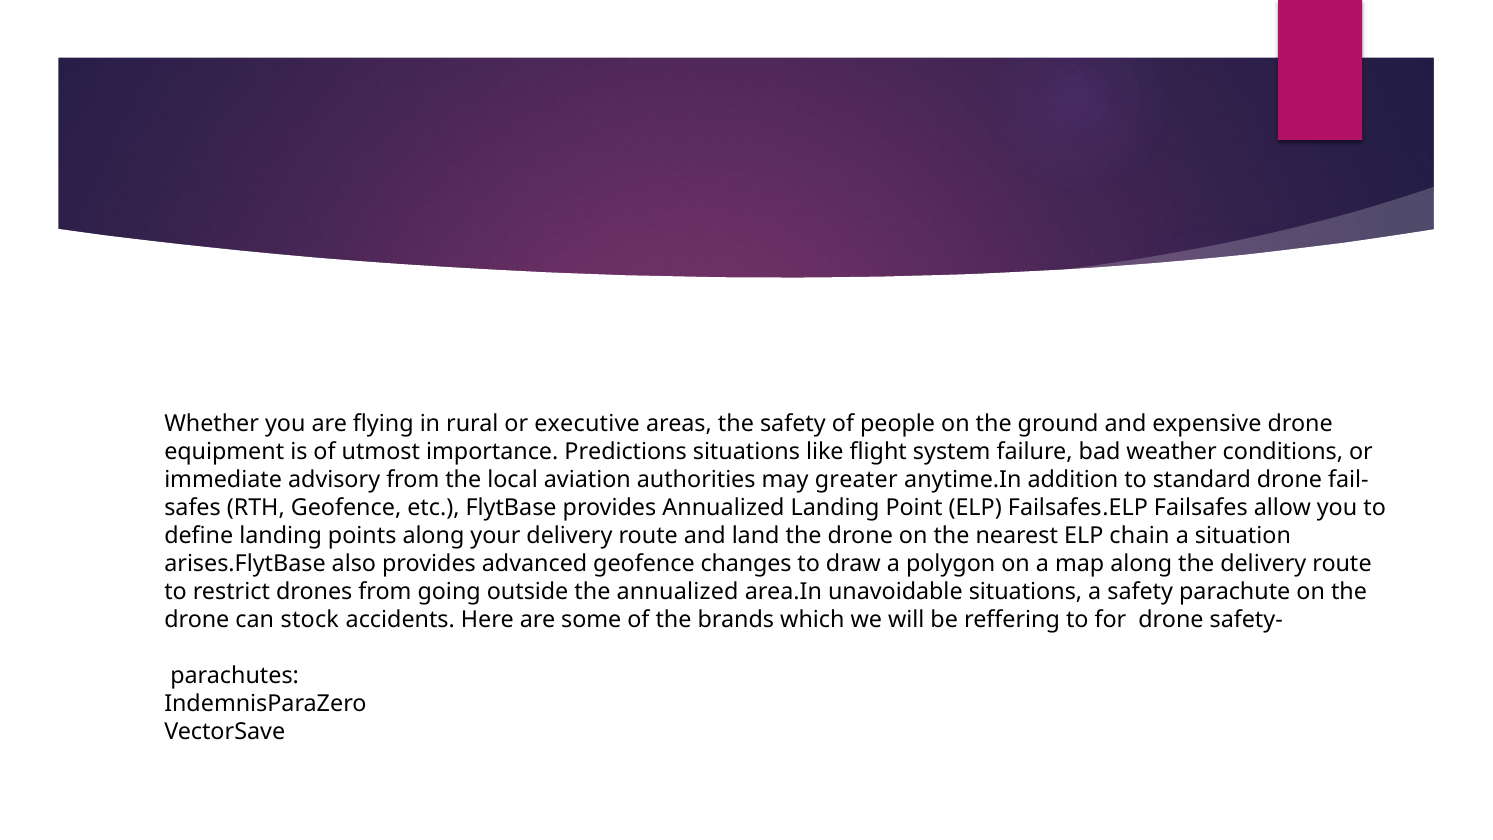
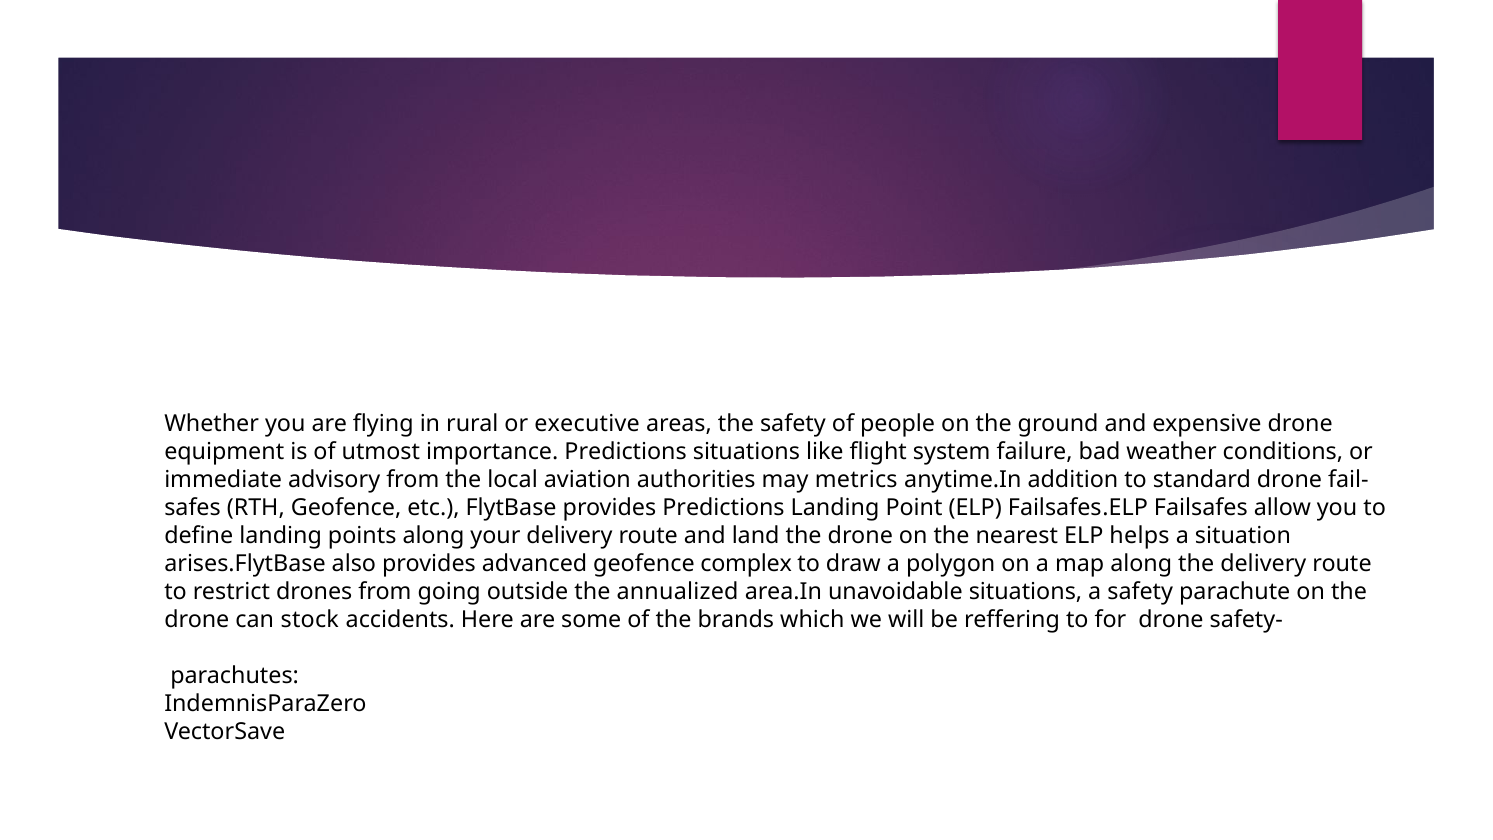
greater: greater -> metrics (856, 480)
provides Annualized: Annualized -> Predictions (724, 508)
chain: chain -> helps (1139, 536)
changes: changes -> complex (746, 564)
